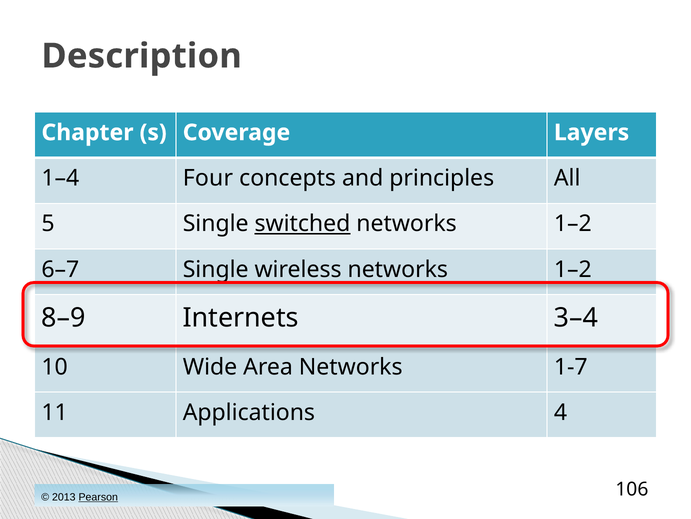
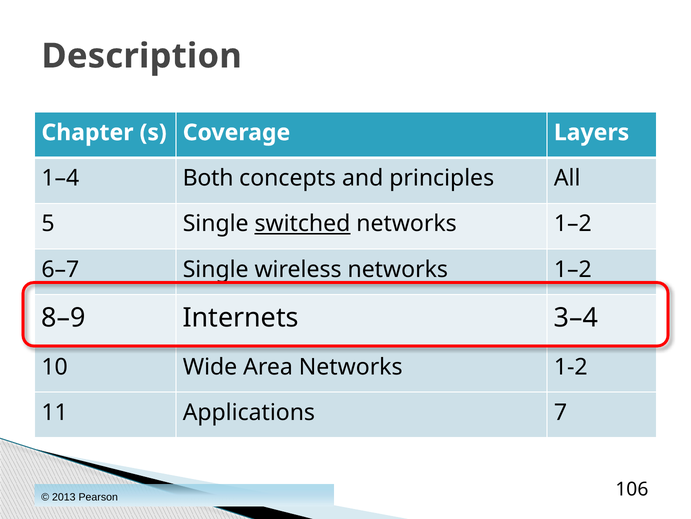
Four: Four -> Both (208, 178)
1-7: 1-7 -> 1-2 (571, 366)
4: 4 -> 7 (561, 412)
Pearson underline: present -> none (98, 497)
